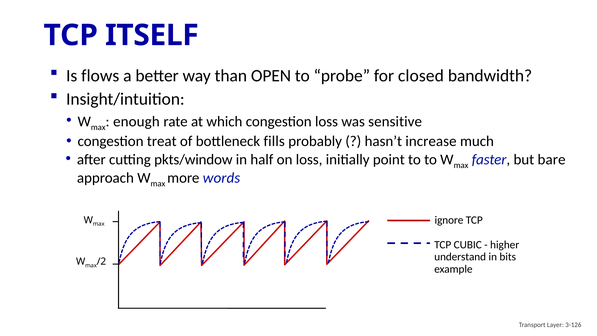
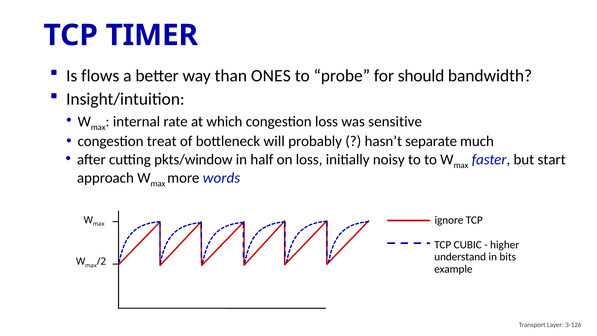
ITSELF: ITSELF -> TIMER (152, 35)
OPEN: OPEN -> ONES (271, 76)
closed: closed -> should (421, 76)
enough: enough -> internal (136, 121)
fills: fills -> will (274, 141)
increase: increase -> separate (431, 141)
point: point -> noisy (389, 159)
bare: bare -> start (552, 159)
